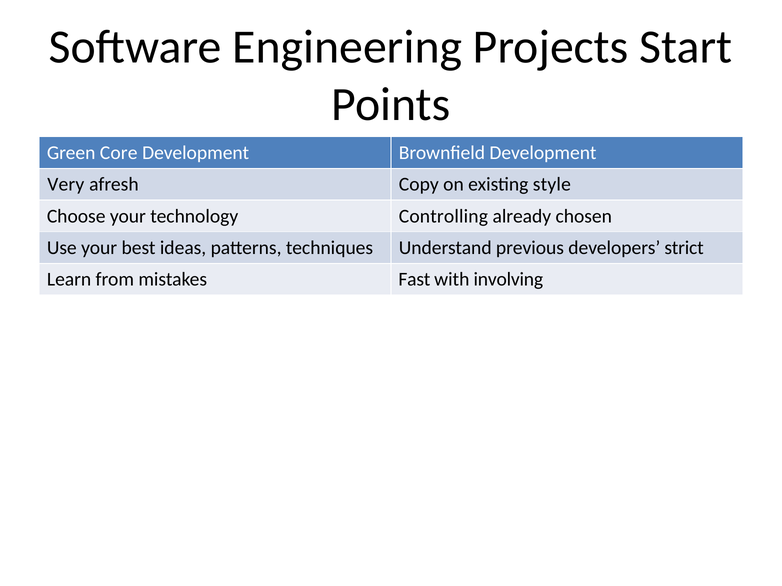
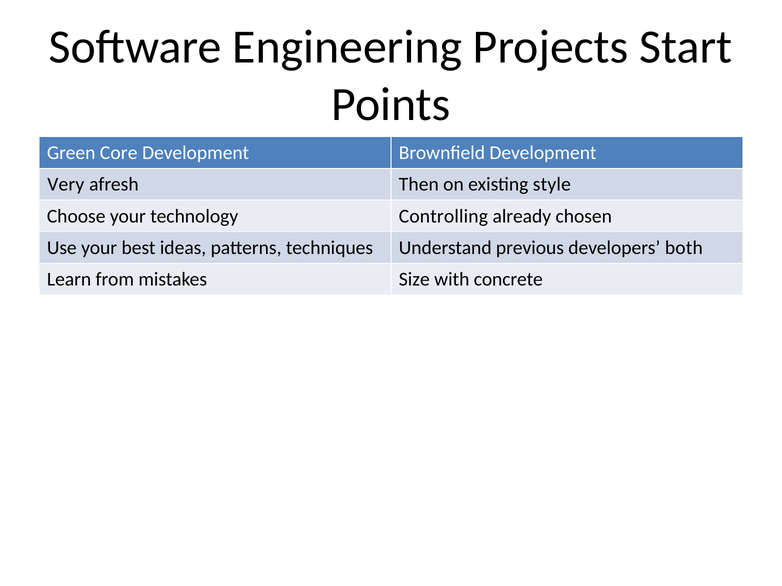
Copy: Copy -> Then (419, 185)
strict: strict -> both (684, 248)
Fast: Fast -> Size (414, 280)
involving: involving -> concrete (508, 280)
